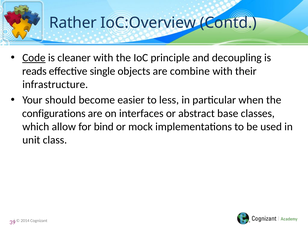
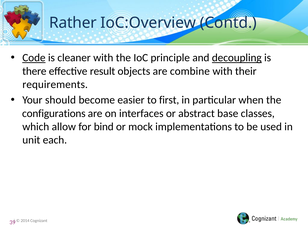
decoupling underline: none -> present (237, 58)
reads: reads -> there (34, 71)
single: single -> result (103, 71)
infrastructure: infrastructure -> requirements (55, 84)
less: less -> first (169, 100)
class: class -> each (55, 140)
